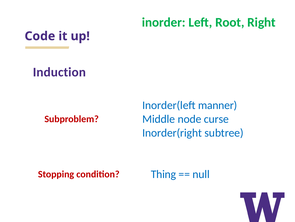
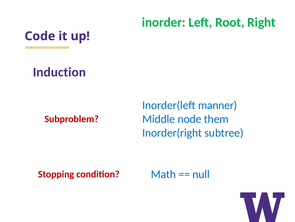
curse: curse -> them (216, 119)
Thing: Thing -> Math (163, 174)
